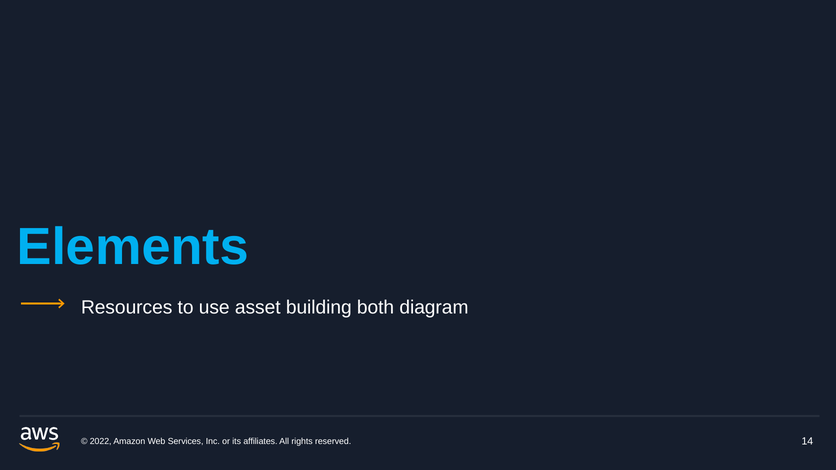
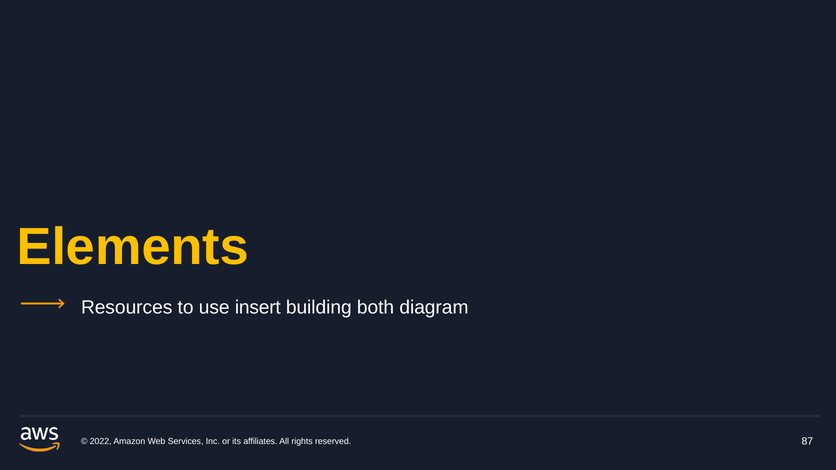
Elements colour: light blue -> yellow (133, 247)
asset: asset -> insert (258, 307)
14: 14 -> 87 (807, 442)
